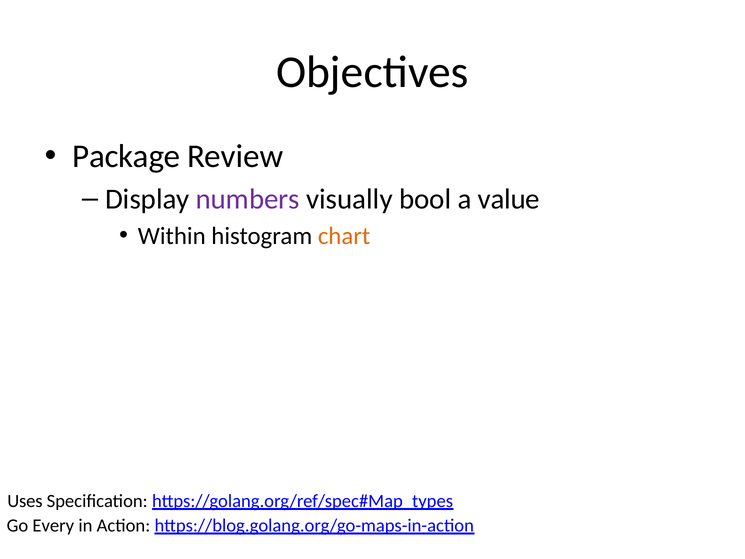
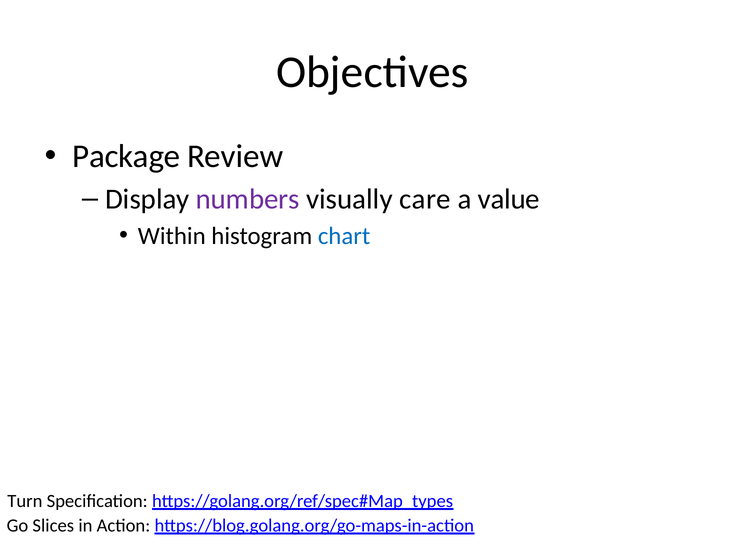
bool: bool -> care (425, 199)
chart colour: orange -> blue (344, 236)
Uses: Uses -> Turn (25, 501)
Every: Every -> Slices (53, 525)
